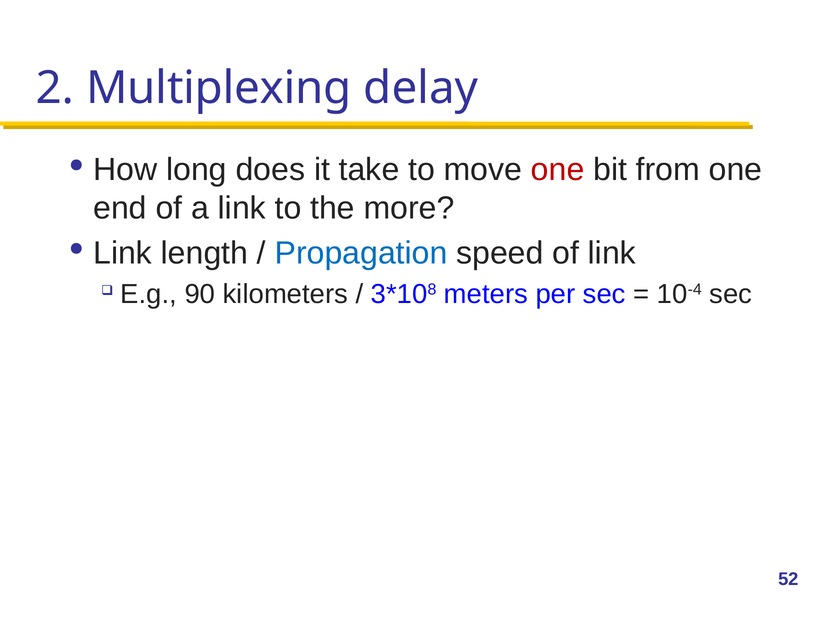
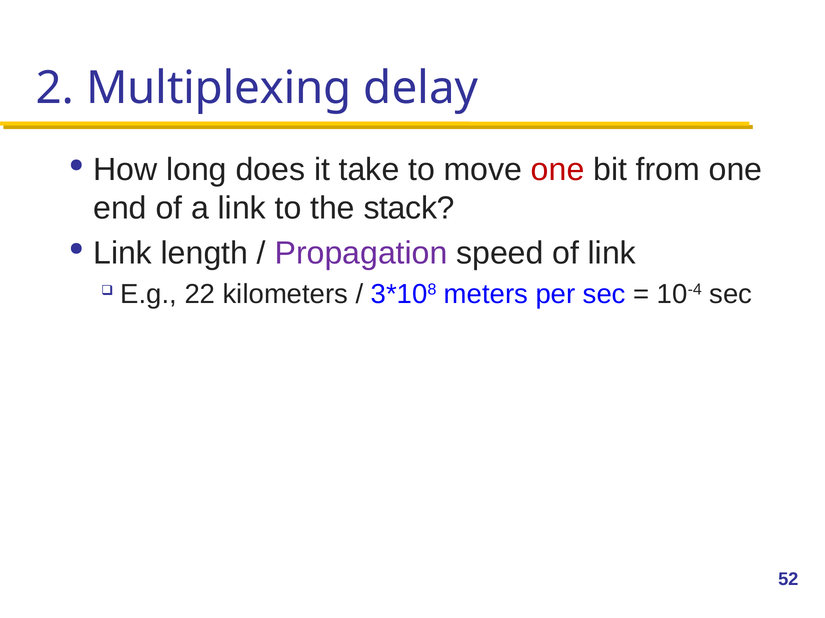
more: more -> stack (409, 209)
Propagation colour: blue -> purple (361, 254)
90: 90 -> 22 (200, 294)
